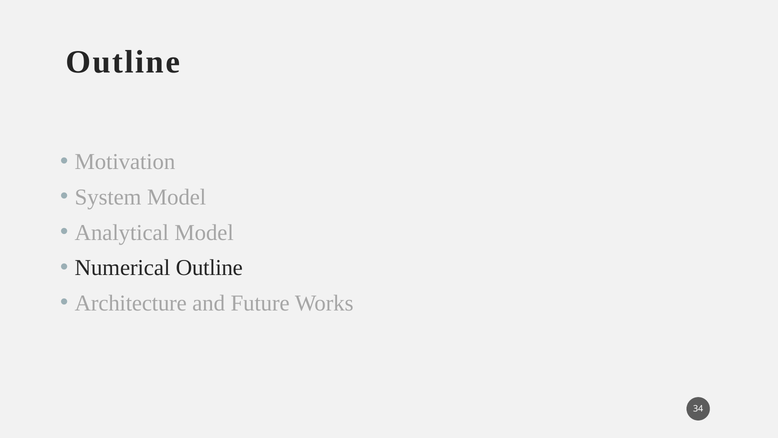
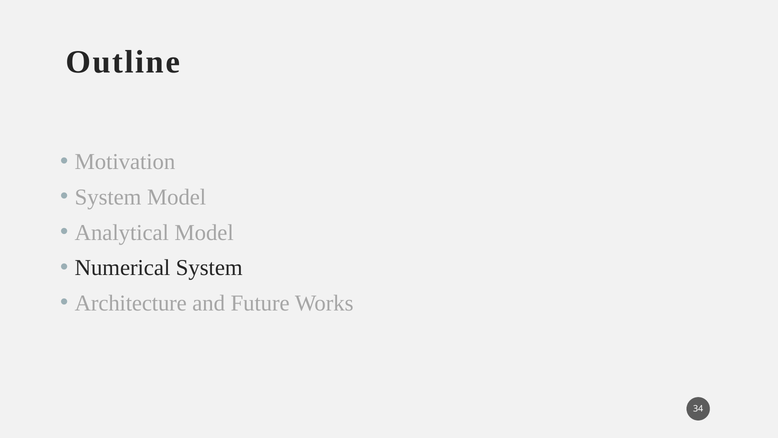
Numerical Outline: Outline -> System (209, 268)
